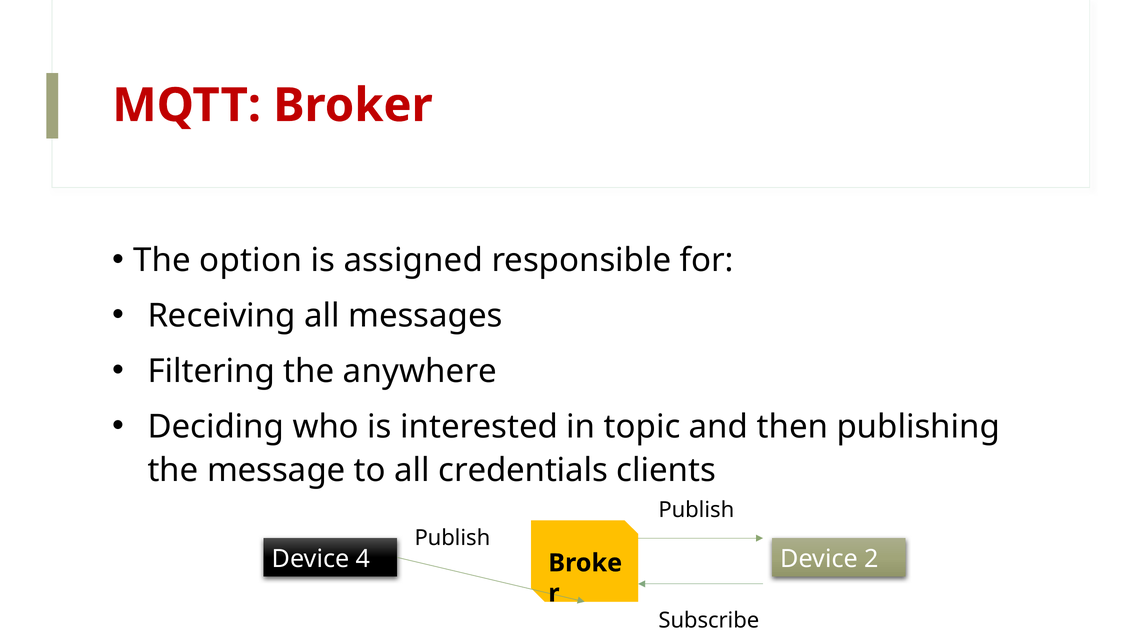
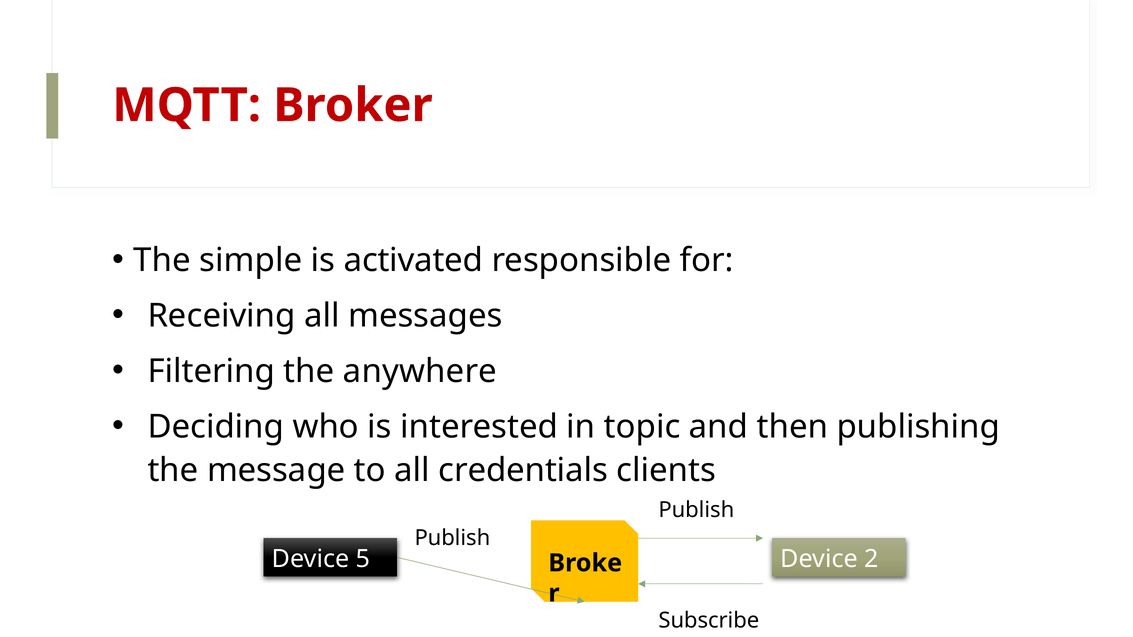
option: option -> simple (251, 261)
assigned: assigned -> activated (413, 261)
4: 4 -> 5 (363, 559)
